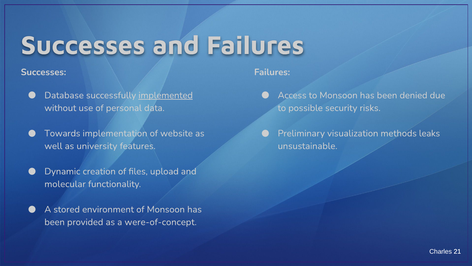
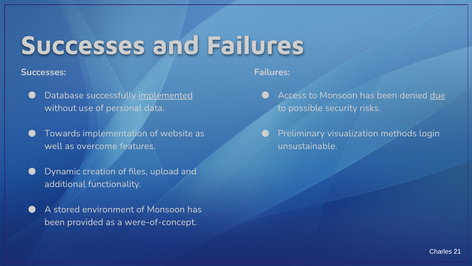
due underline: none -> present (437, 95)
leaks: leaks -> login (429, 133)
university: university -> overcome (97, 146)
molecular: molecular -> additional (65, 184)
